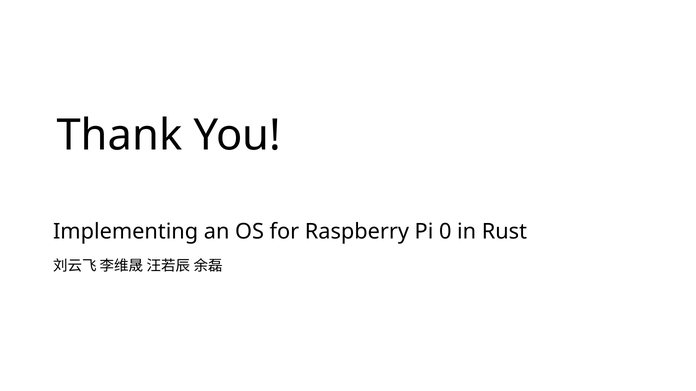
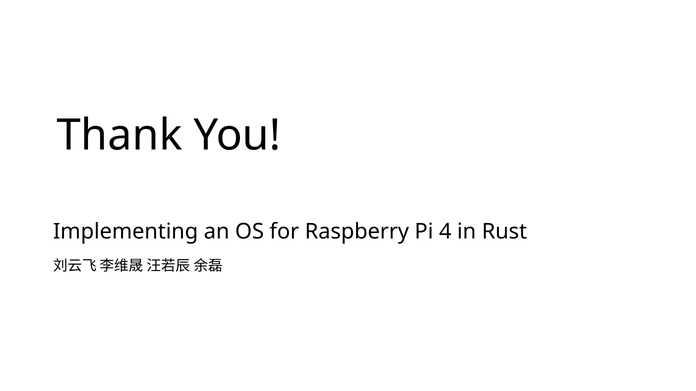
0: 0 -> 4 (445, 232)
